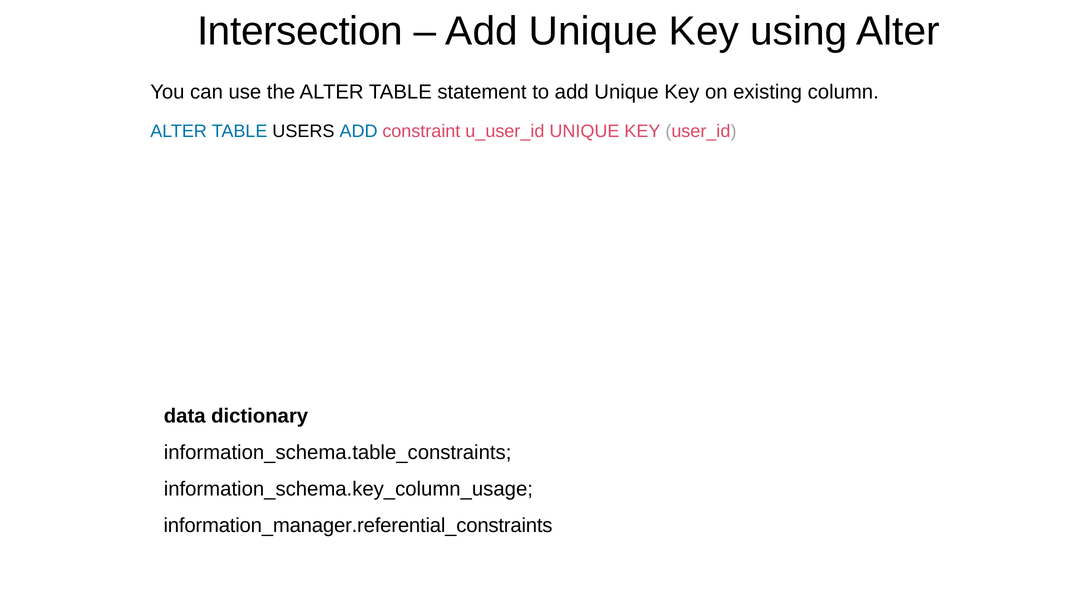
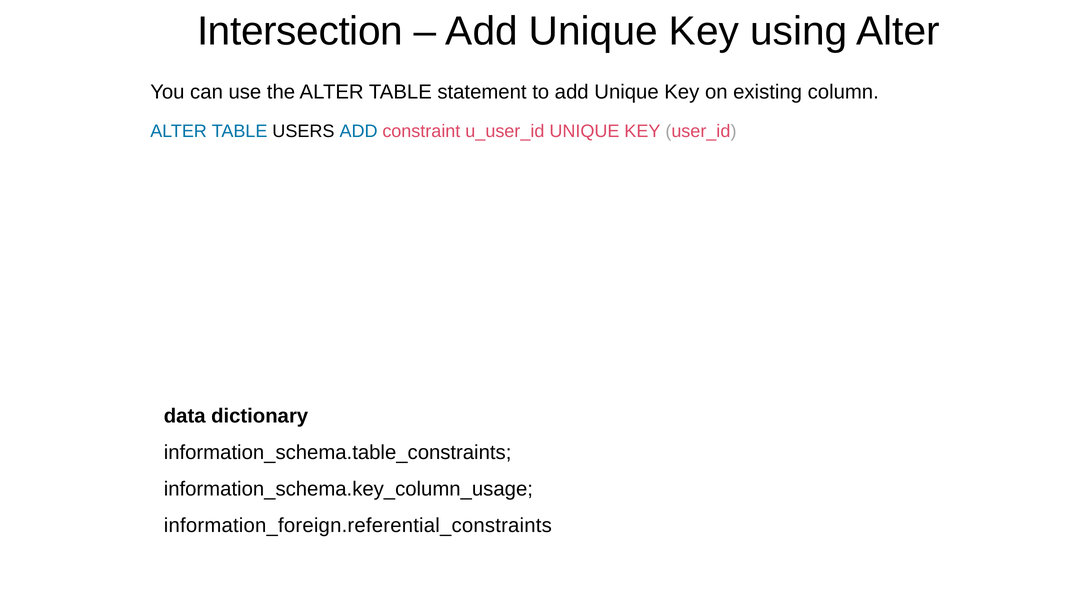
information_manager.referential_constraints: information_manager.referential_constraints -> information_foreign.referential_constraints (358, 526)
